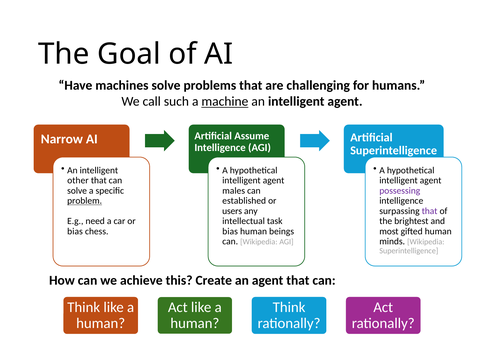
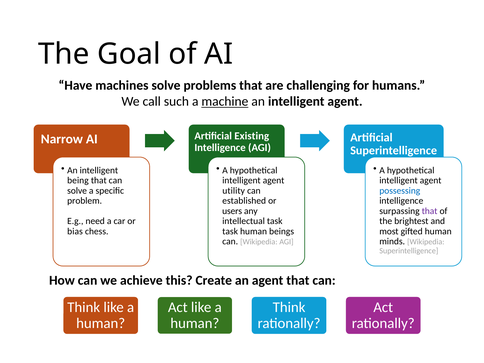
Assume: Assume -> Existing (252, 136)
other: other -> being (78, 180)
males: males -> utility (234, 191)
possessing colour: purple -> blue (400, 191)
problem underline: present -> none (85, 201)
bias: bias -> task (230, 231)
